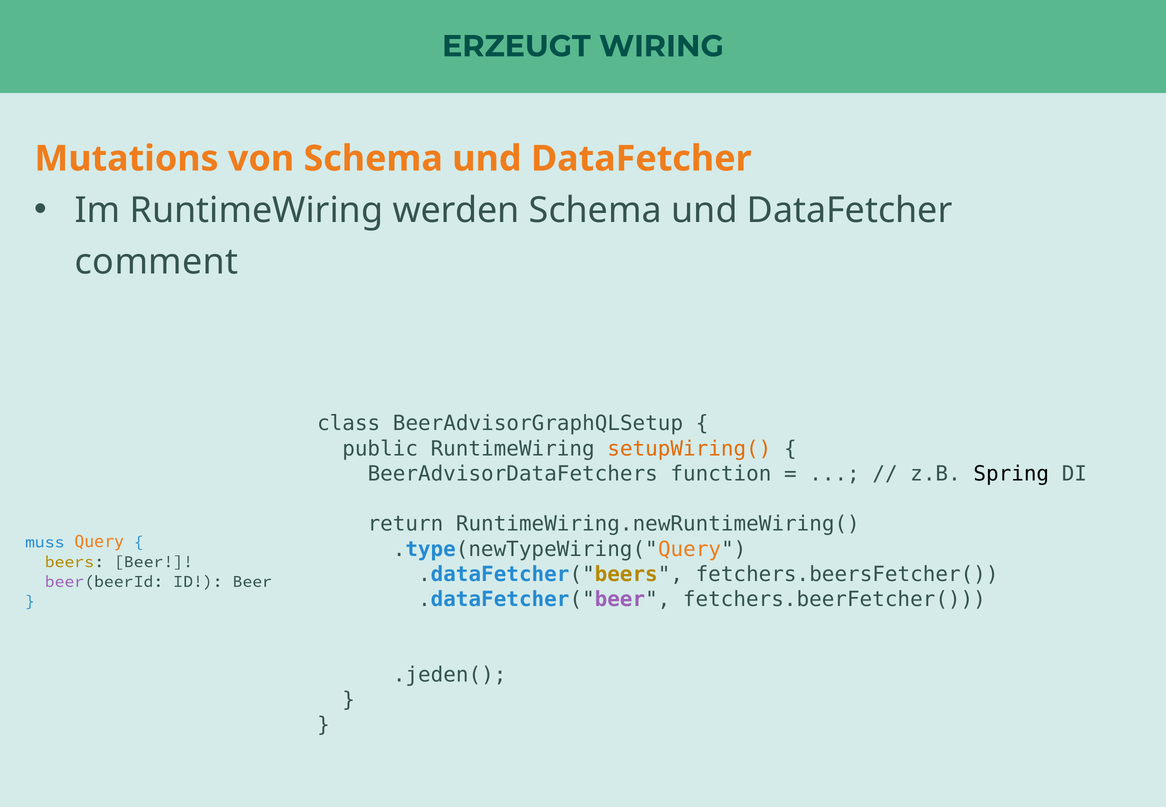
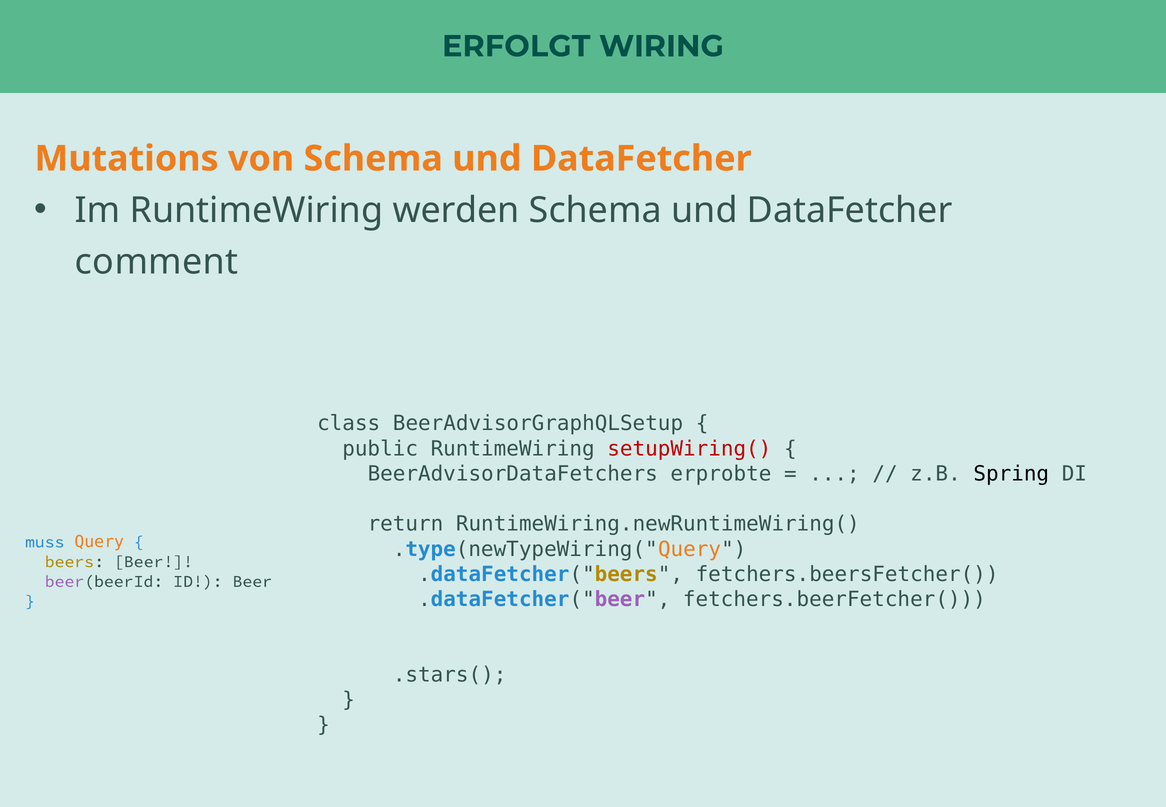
ERZEUGT: ERZEUGT -> ERFOLGT (516, 46)
setupWiring( colour: orange -> red (689, 449)
function: function -> erprobte (721, 474)
.jeden(: .jeden( -> .stars( (450, 675)
